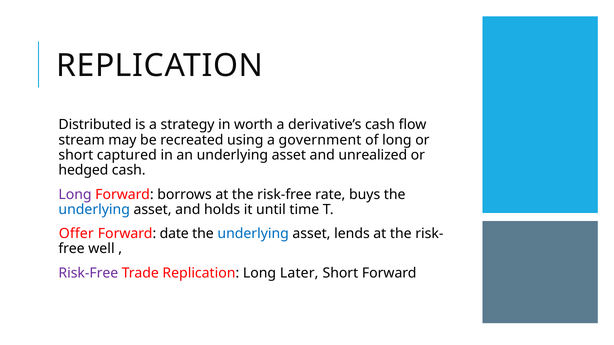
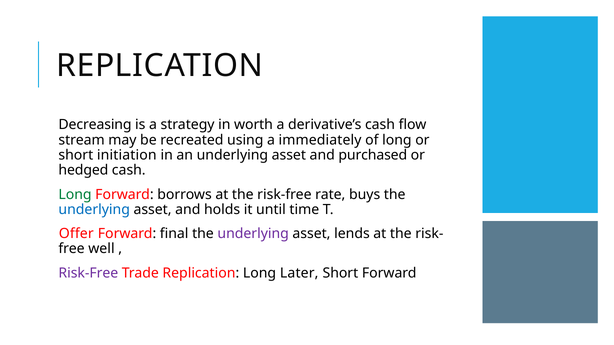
Distributed: Distributed -> Decreasing (95, 125)
government: government -> immediately (320, 140)
captured: captured -> initiation (127, 155)
unrealized: unrealized -> purchased (373, 155)
Long colour: purple -> green (75, 195)
date: date -> final (174, 234)
underlying colour: blue -> purple (253, 234)
